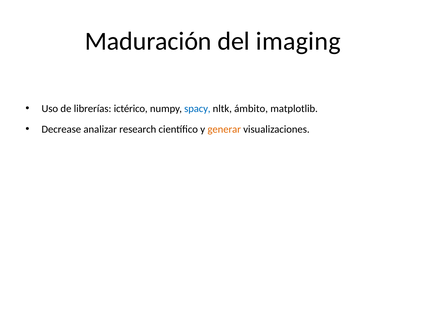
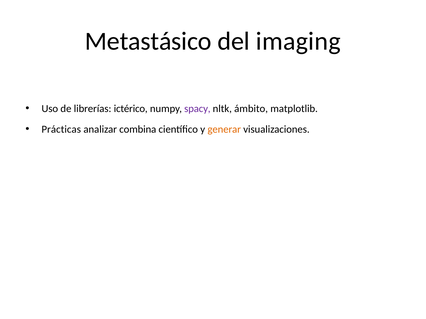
Maduración: Maduración -> Metastásico (148, 41)
spacy colour: blue -> purple (197, 109)
Decrease: Decrease -> Prácticas (61, 130)
research: research -> combina (138, 130)
